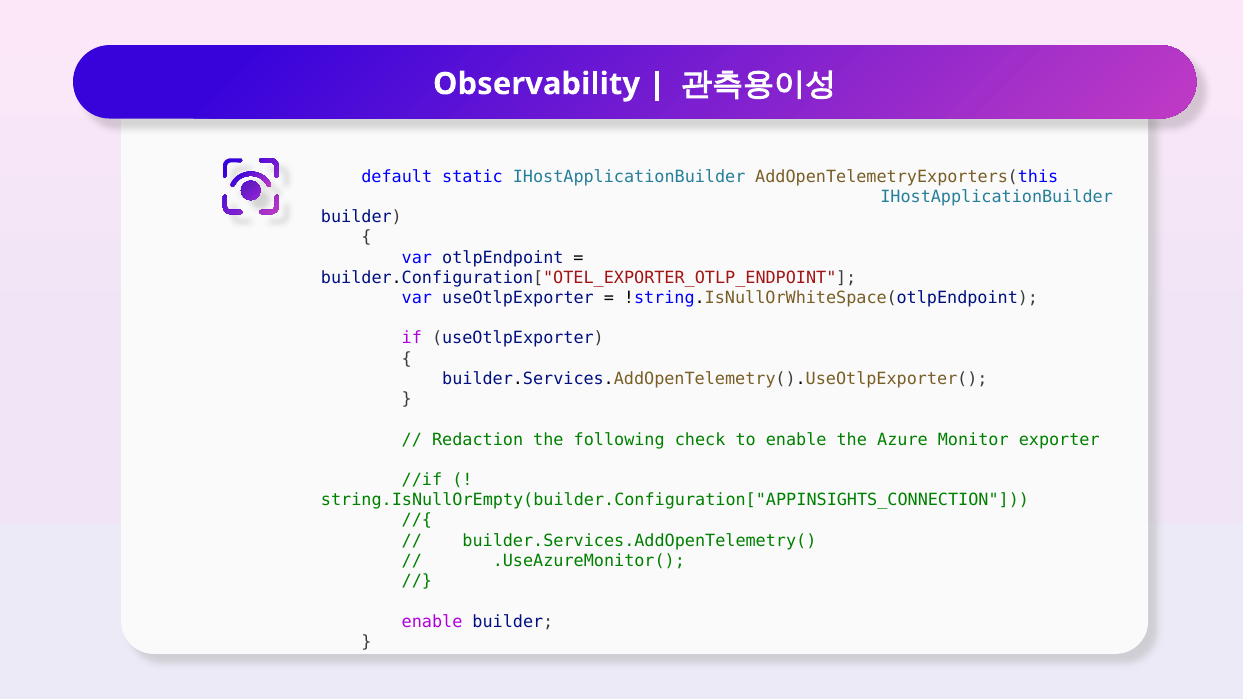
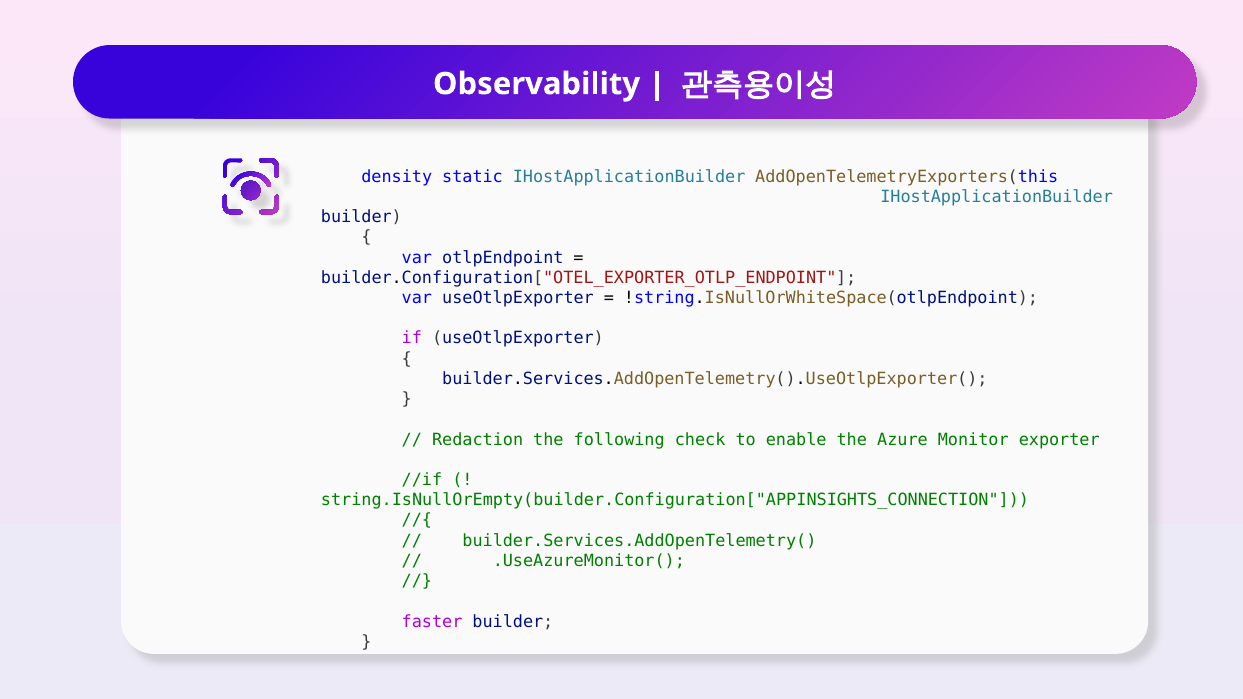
default: default -> density (397, 177)
enable: enable -> faster (432, 622)
